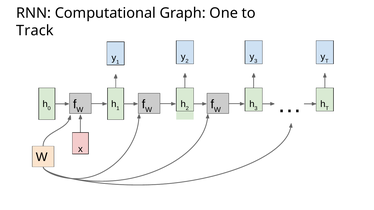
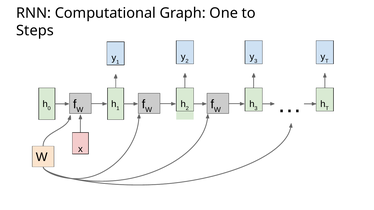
Track: Track -> Steps (35, 31)
